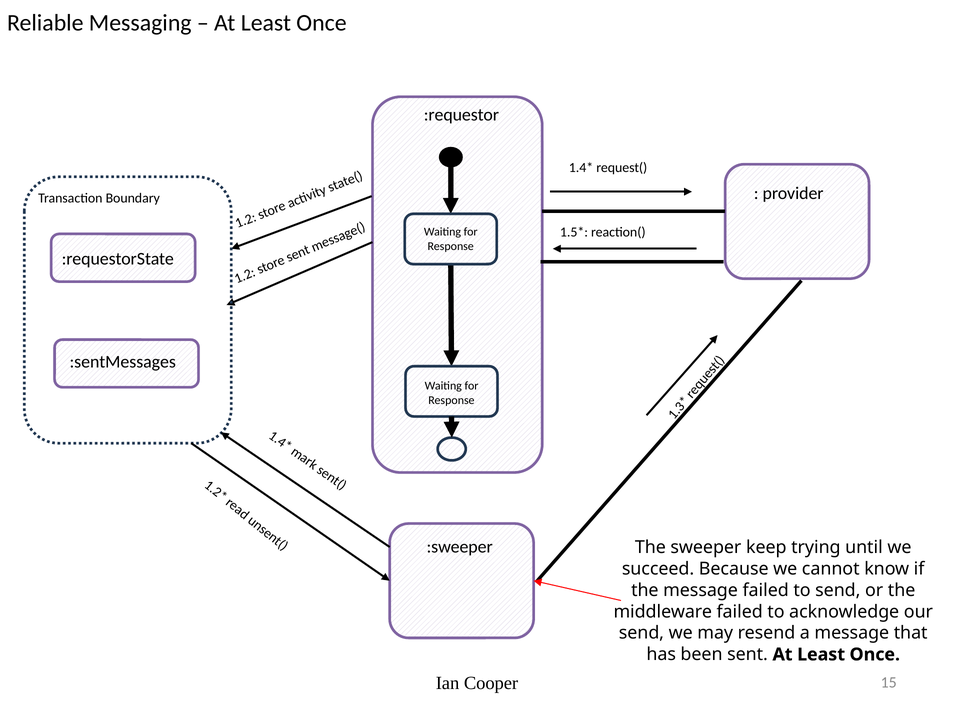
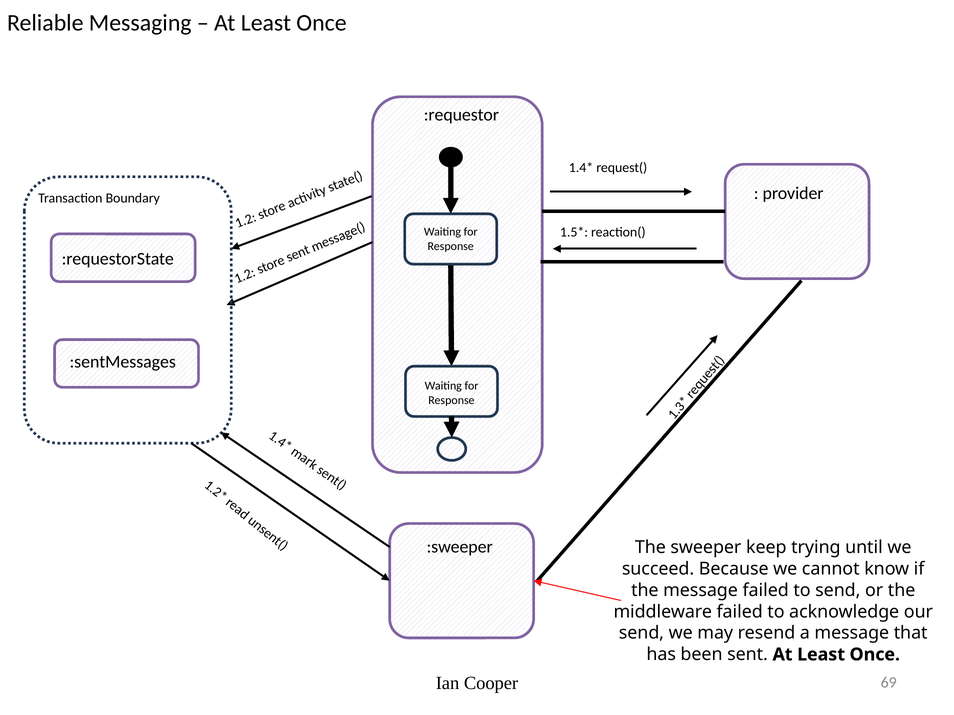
15: 15 -> 69 (889, 683)
